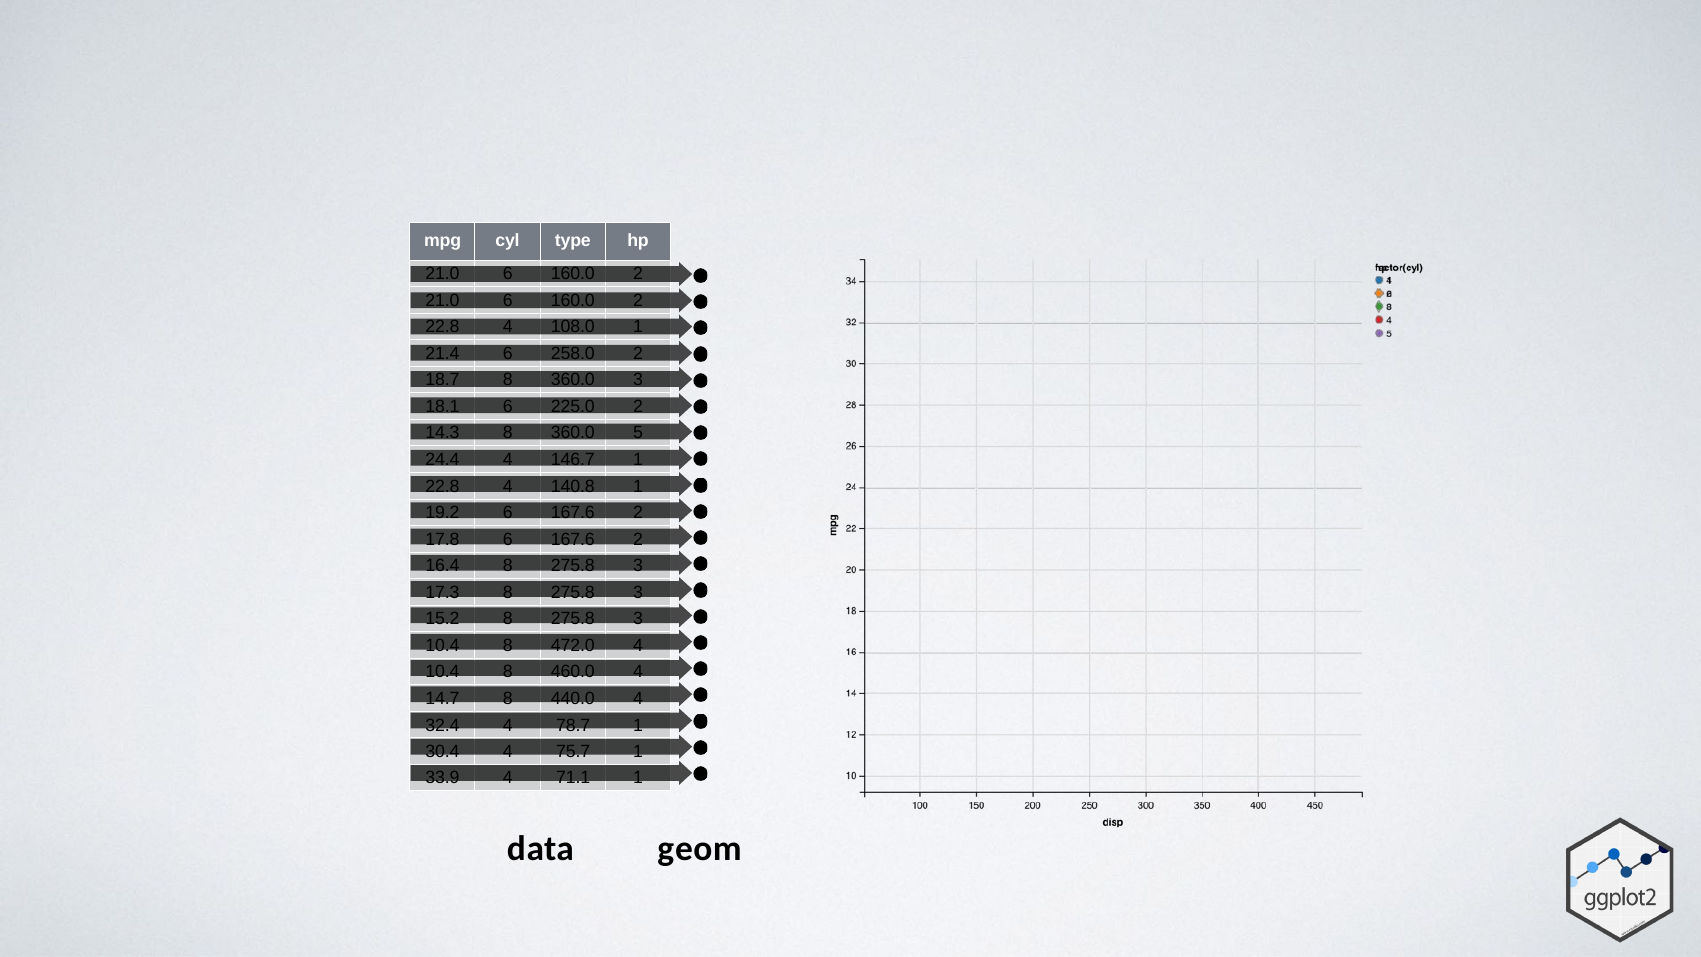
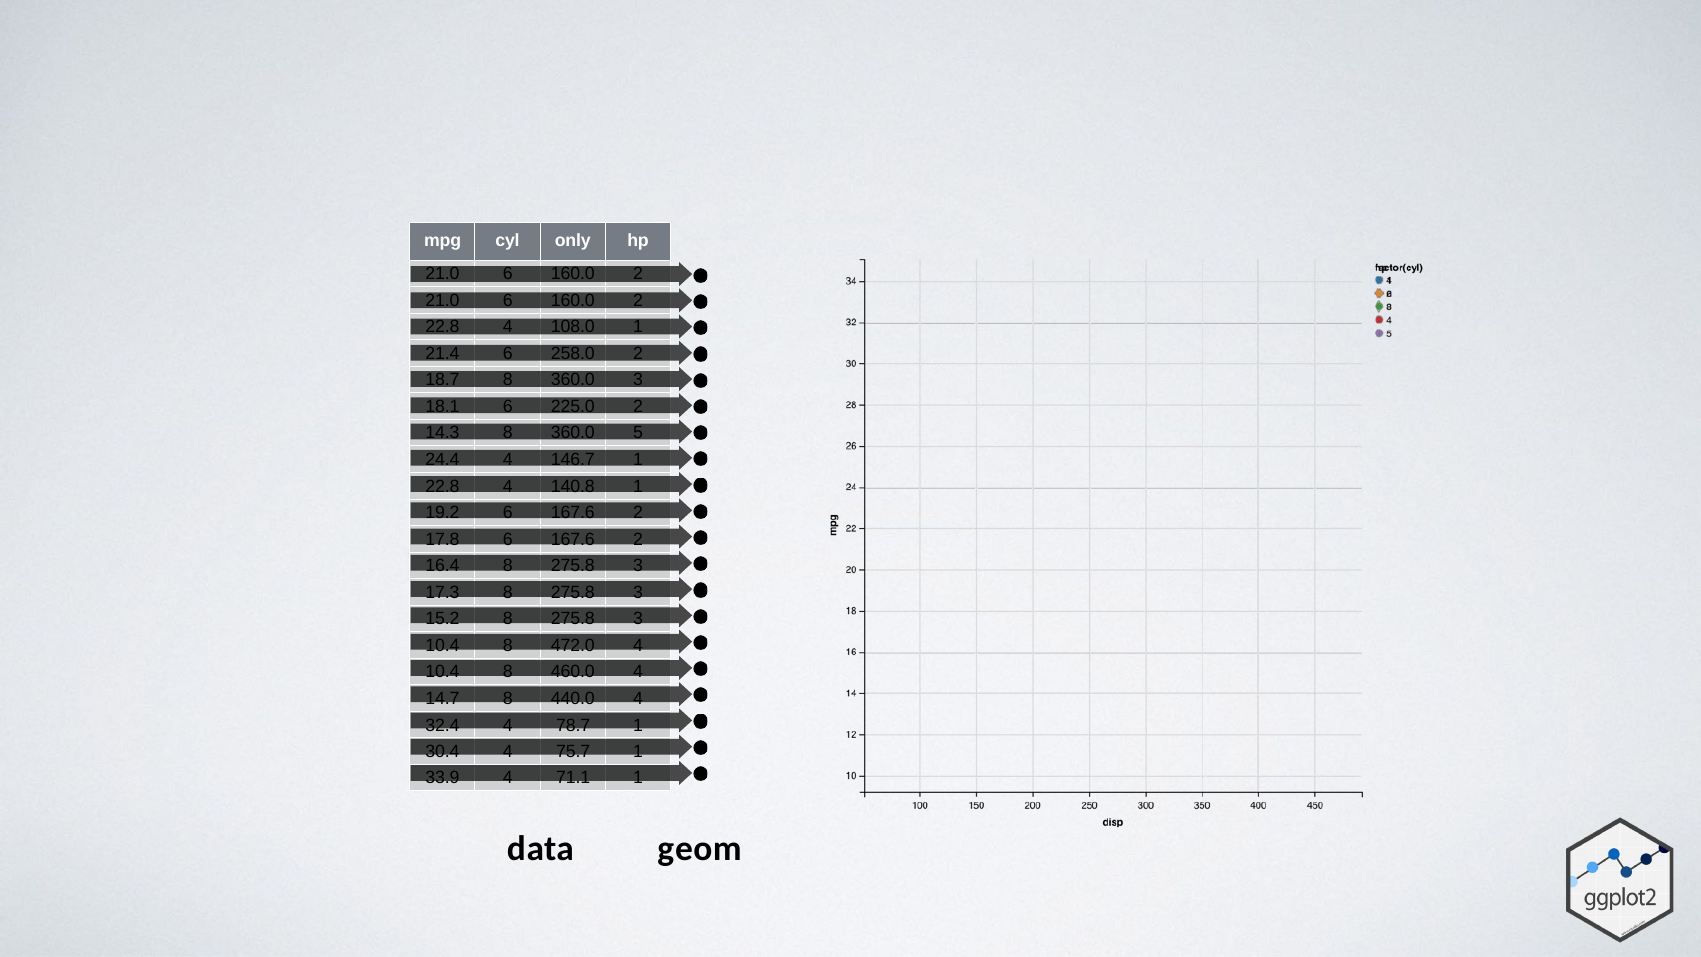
type: type -> only (573, 241)
